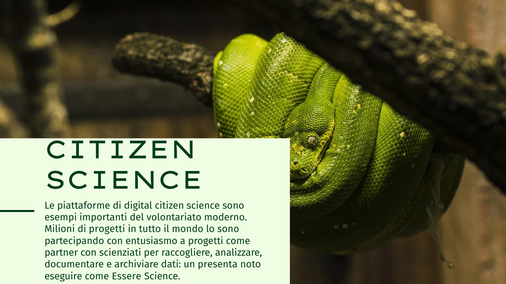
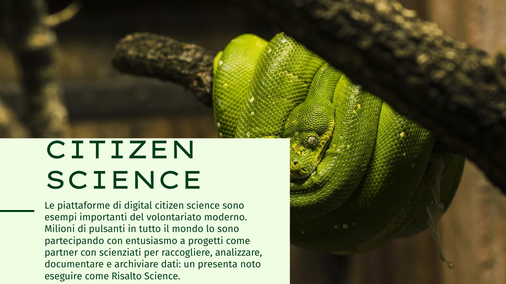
di progetti: progetti -> pulsanti (107, 230)
Essere: Essere -> Risalto (127, 277)
